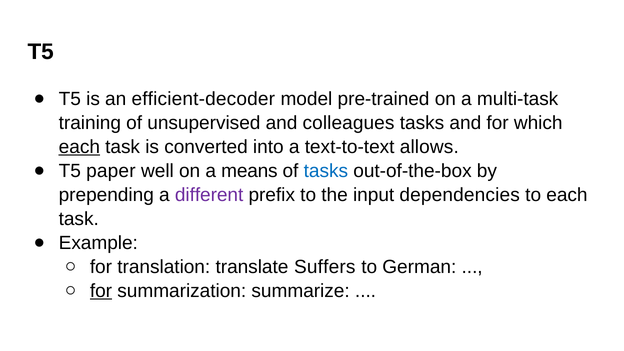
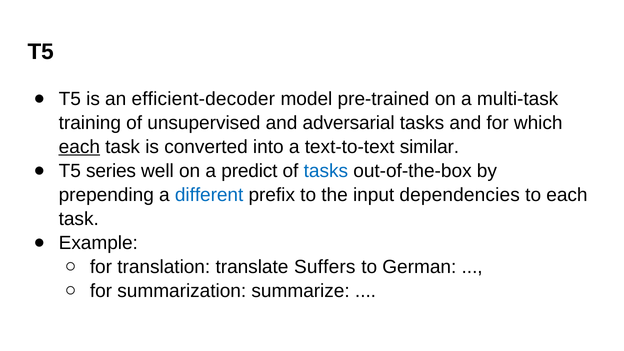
colleagues: colleagues -> adversarial (349, 123)
allows: allows -> similar (429, 147)
paper: paper -> series (111, 171)
means: means -> predict (249, 171)
different colour: purple -> blue (209, 195)
for underline: present -> none (101, 291)
